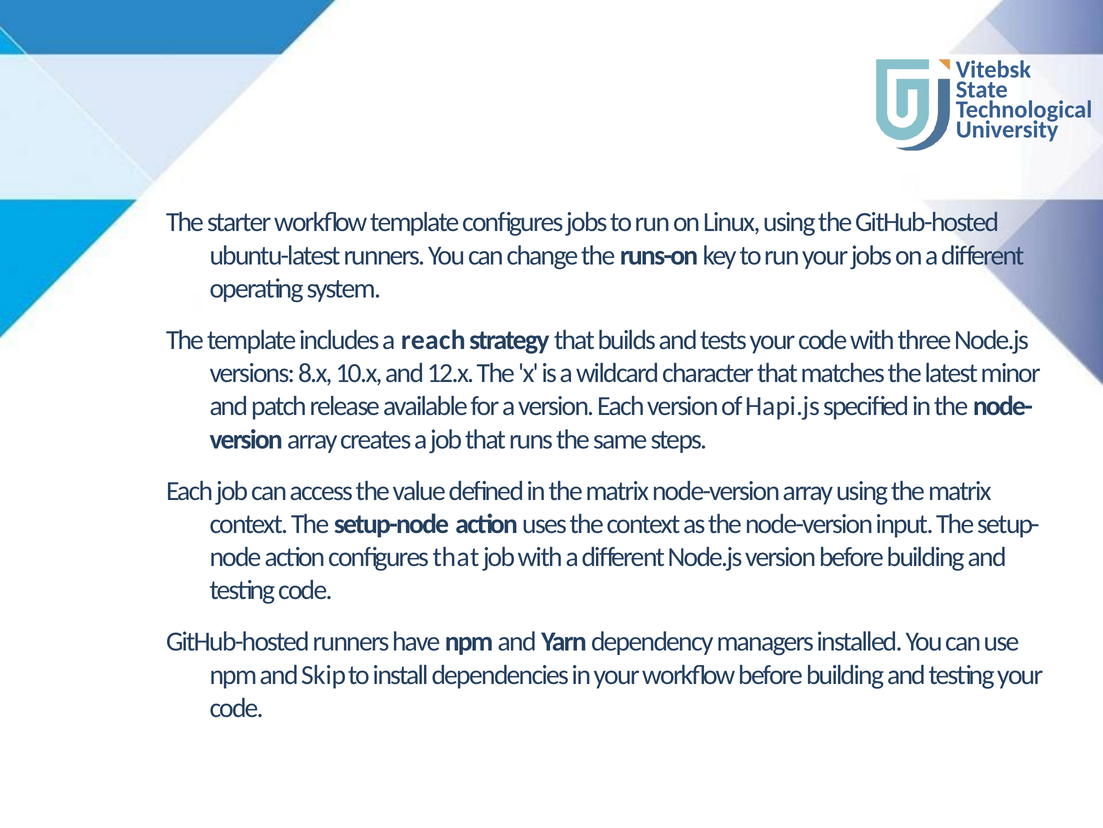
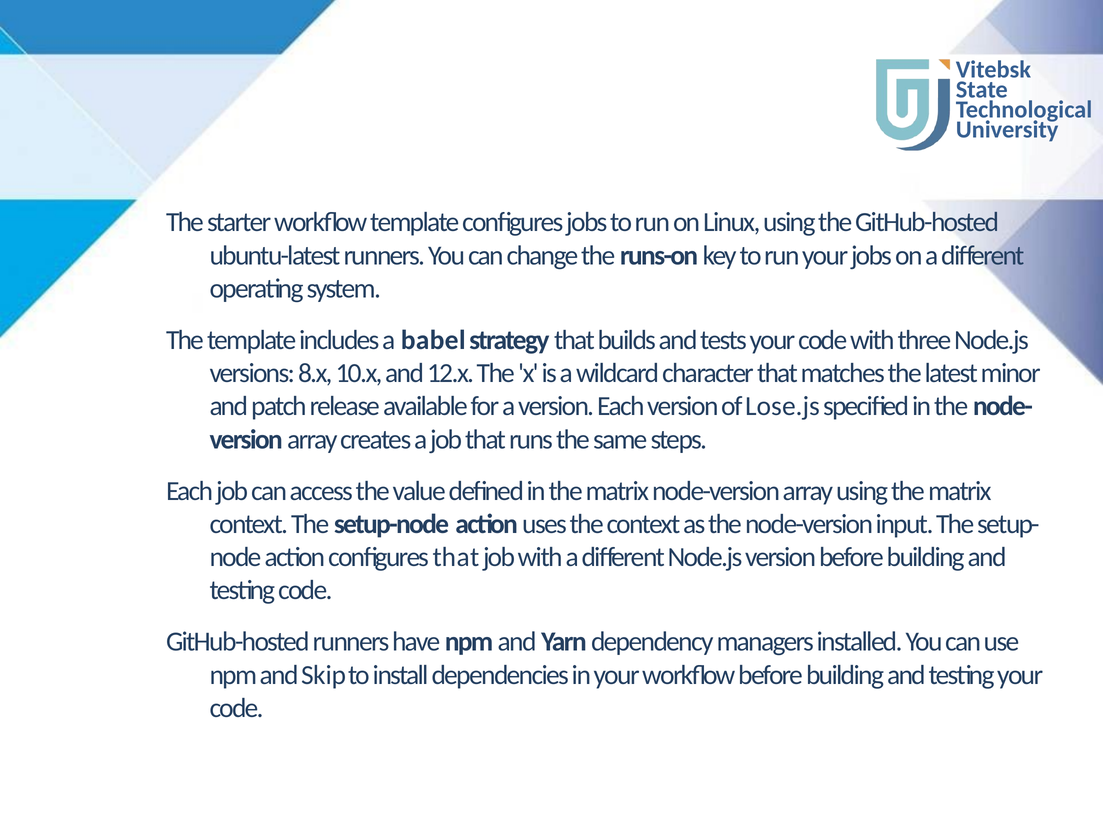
reach: reach -> babel (433, 340)
Hapi.js: Hapi.js -> Lose.js (783, 406)
